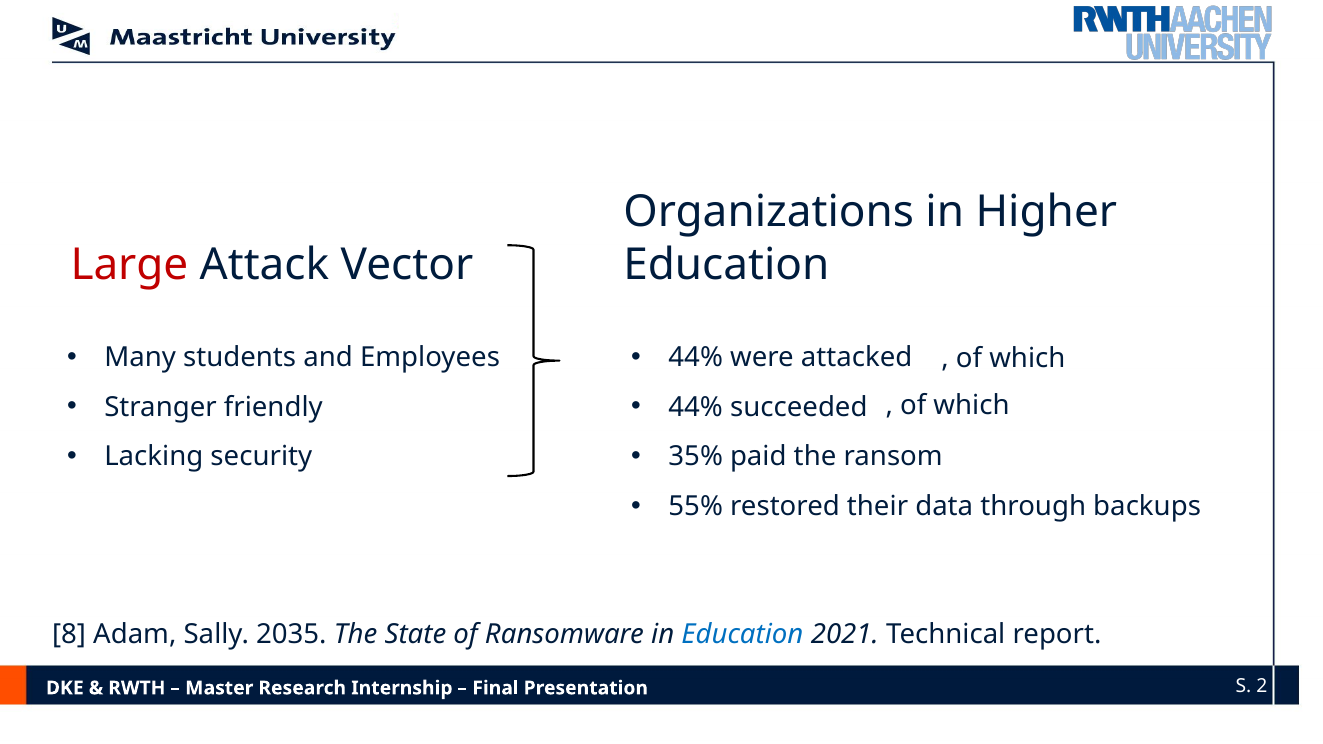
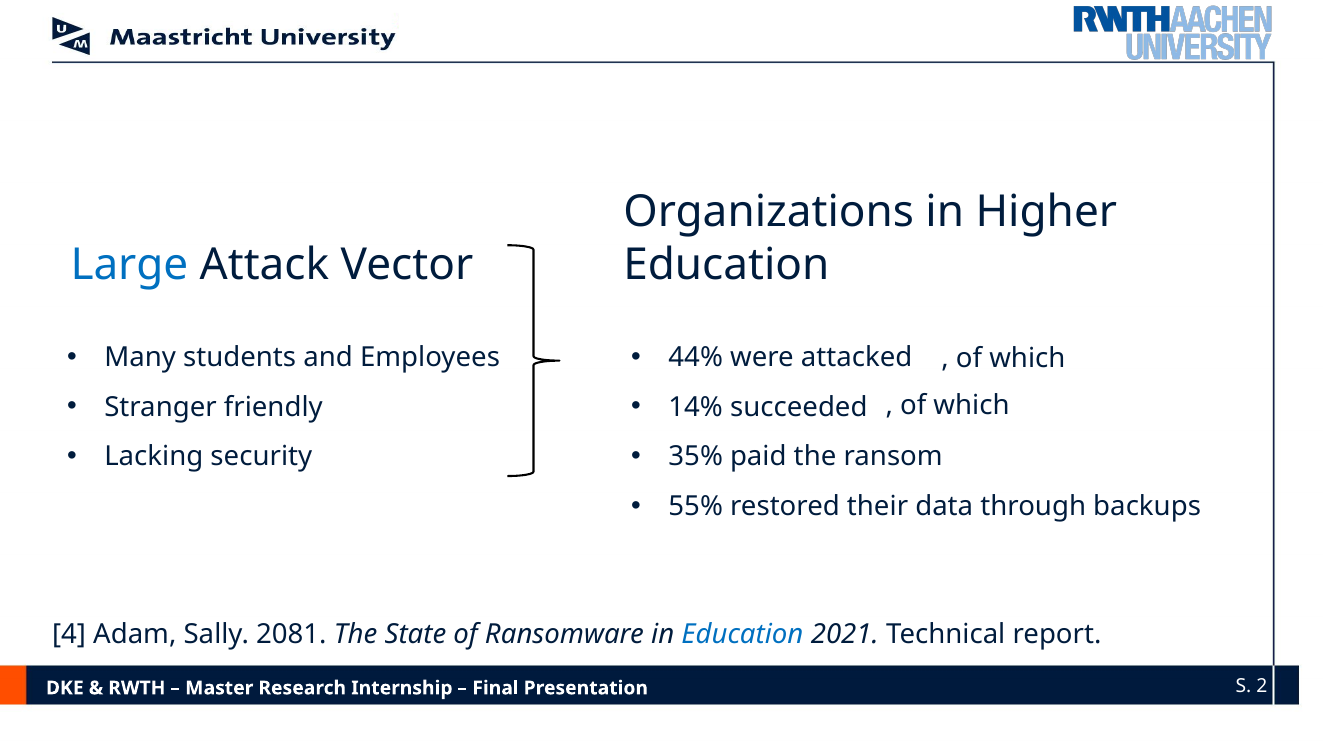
Large colour: red -> blue (129, 265)
44%: 44% -> 14% (696, 407)
8: 8 -> 4 (69, 635)
2035: 2035 -> 2081 (291, 635)
